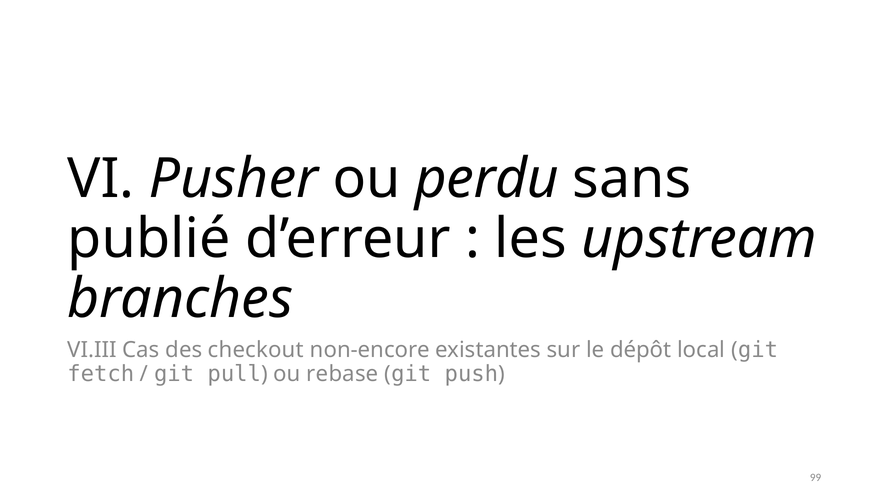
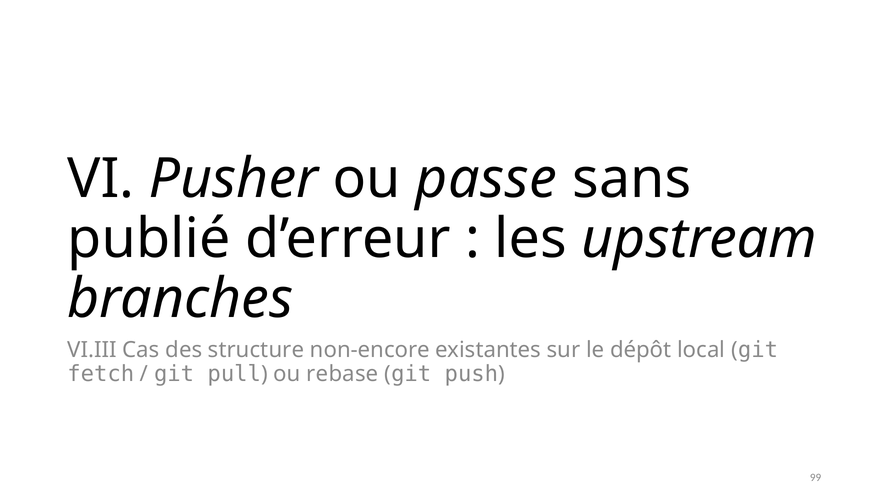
perdu: perdu -> passe (486, 179)
checkout: checkout -> structure (256, 350)
